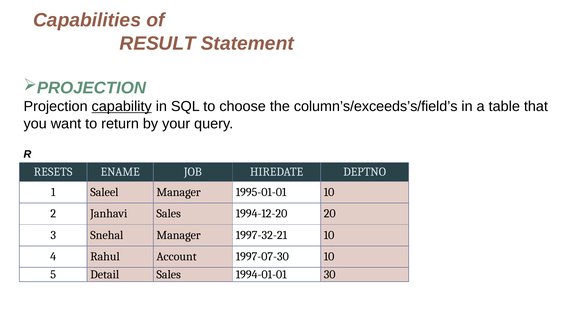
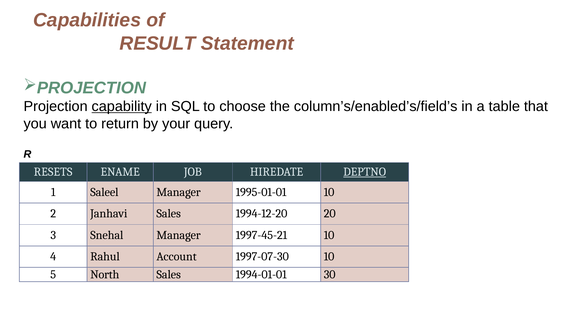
column’s/exceeds’s/field’s: column’s/exceeds’s/field’s -> column’s/enabled’s/field’s (376, 106)
DEPTNO underline: none -> present (365, 172)
1997-32-21: 1997-32-21 -> 1997-45-21 (261, 235)
Detail: Detail -> North (105, 274)
